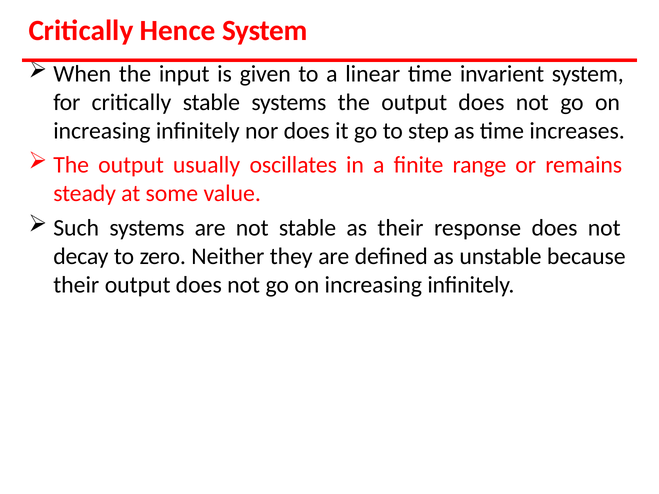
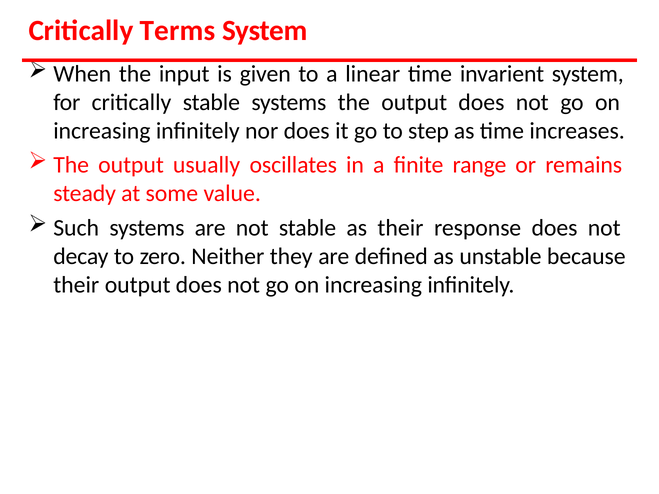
Hence: Hence -> Terms (178, 30)
